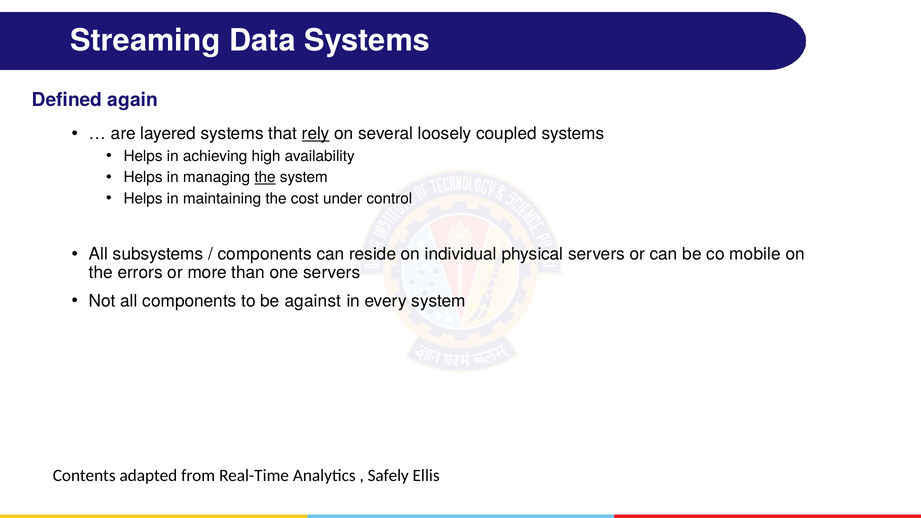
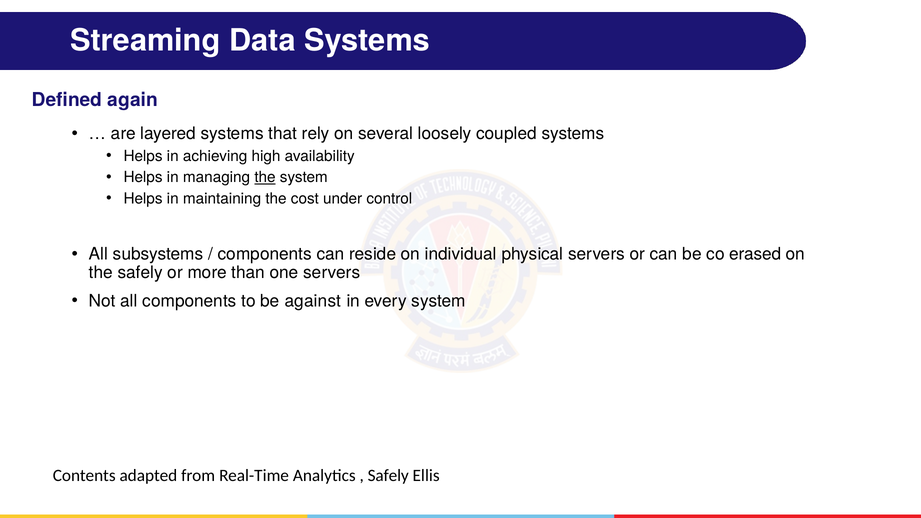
rely underline: present -> none (316, 134)
mobile: mobile -> erased (755, 254)
the errors: errors -> safely (140, 273)
